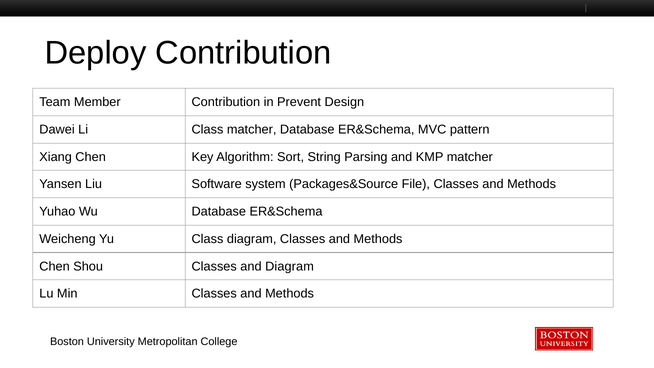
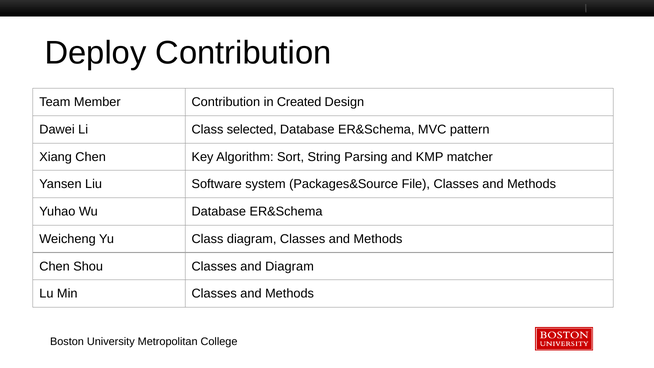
Prevent: Prevent -> Created (299, 102)
Class matcher: matcher -> selected (252, 130)
